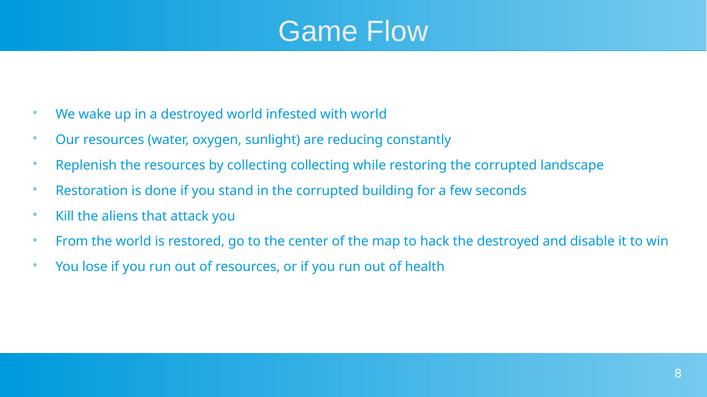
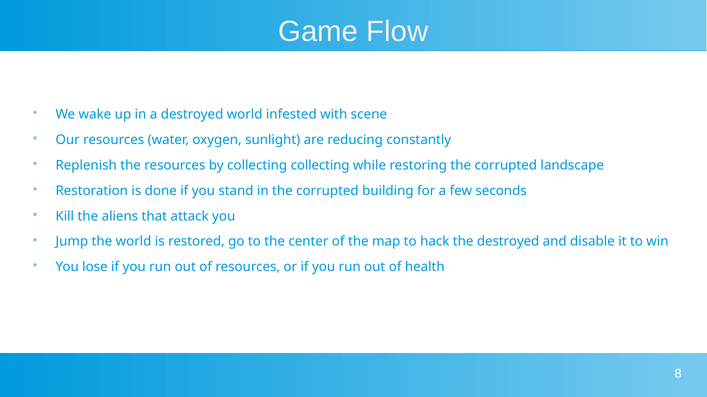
with world: world -> scene (369, 115)
From: From -> Jump (72, 242)
